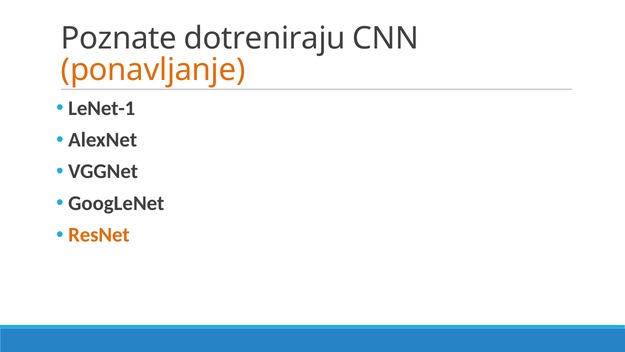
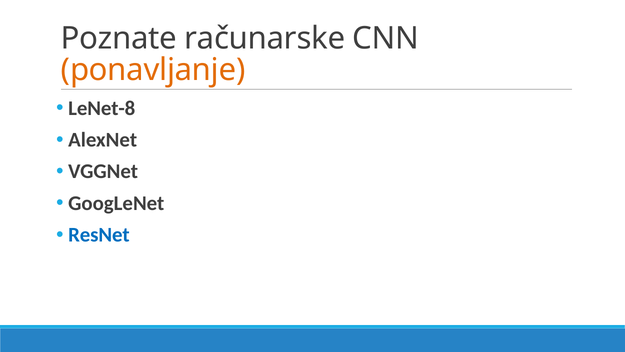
dotreniraju: dotreniraju -> računarske (265, 38)
LeNet-1: LeNet-1 -> LeNet-8 (102, 108)
ResNet colour: orange -> blue (99, 235)
